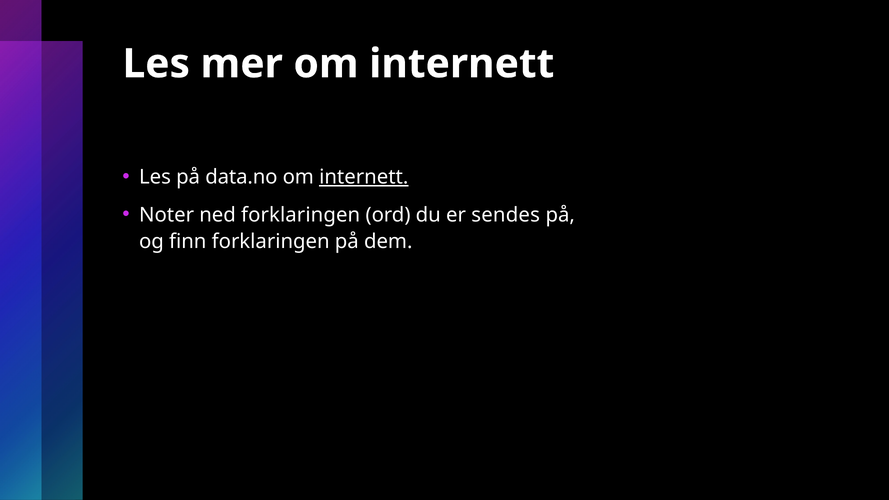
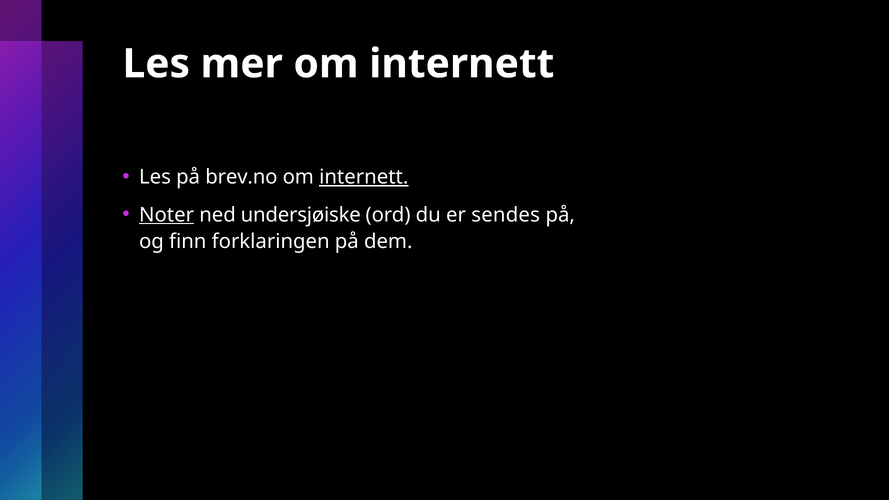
data.no: data.no -> brev.no (241, 177)
Noter underline: none -> present (167, 215)
ned forklaringen: forklaringen -> undersjøiske (301, 215)
